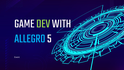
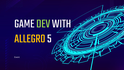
ALLEGRO colour: light blue -> yellow (30, 38)
